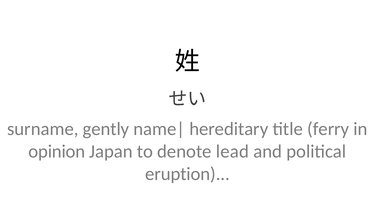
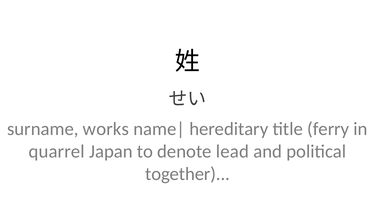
gently: gently -> works (106, 129)
opinion: opinion -> quarrel (57, 151)
eruption: eruption -> together (187, 174)
